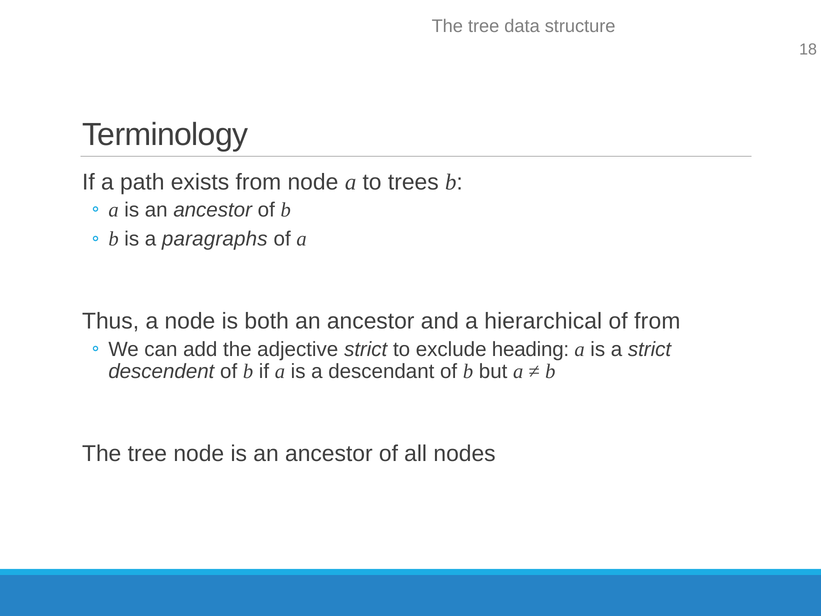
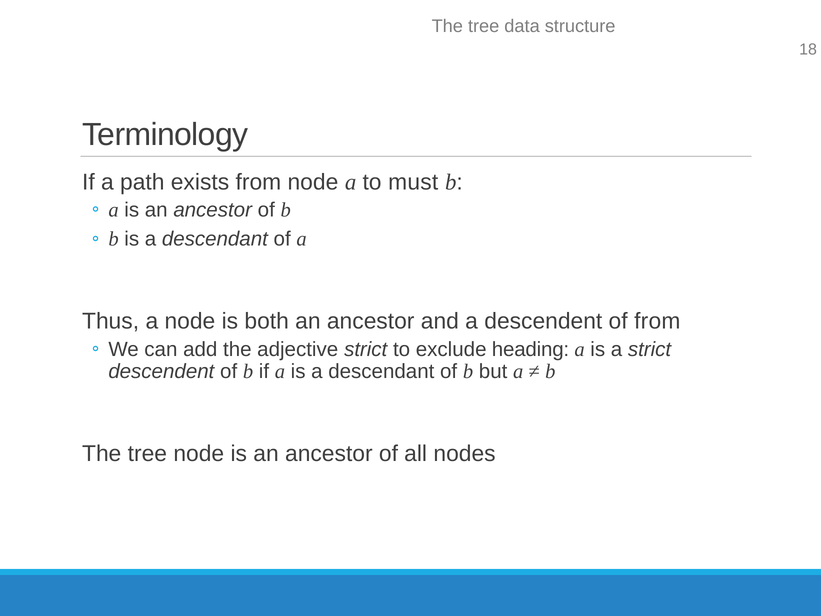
trees: trees -> must (413, 182)
b is a paragraphs: paragraphs -> descendant (215, 239)
a hierarchical: hierarchical -> descendent (543, 321)
